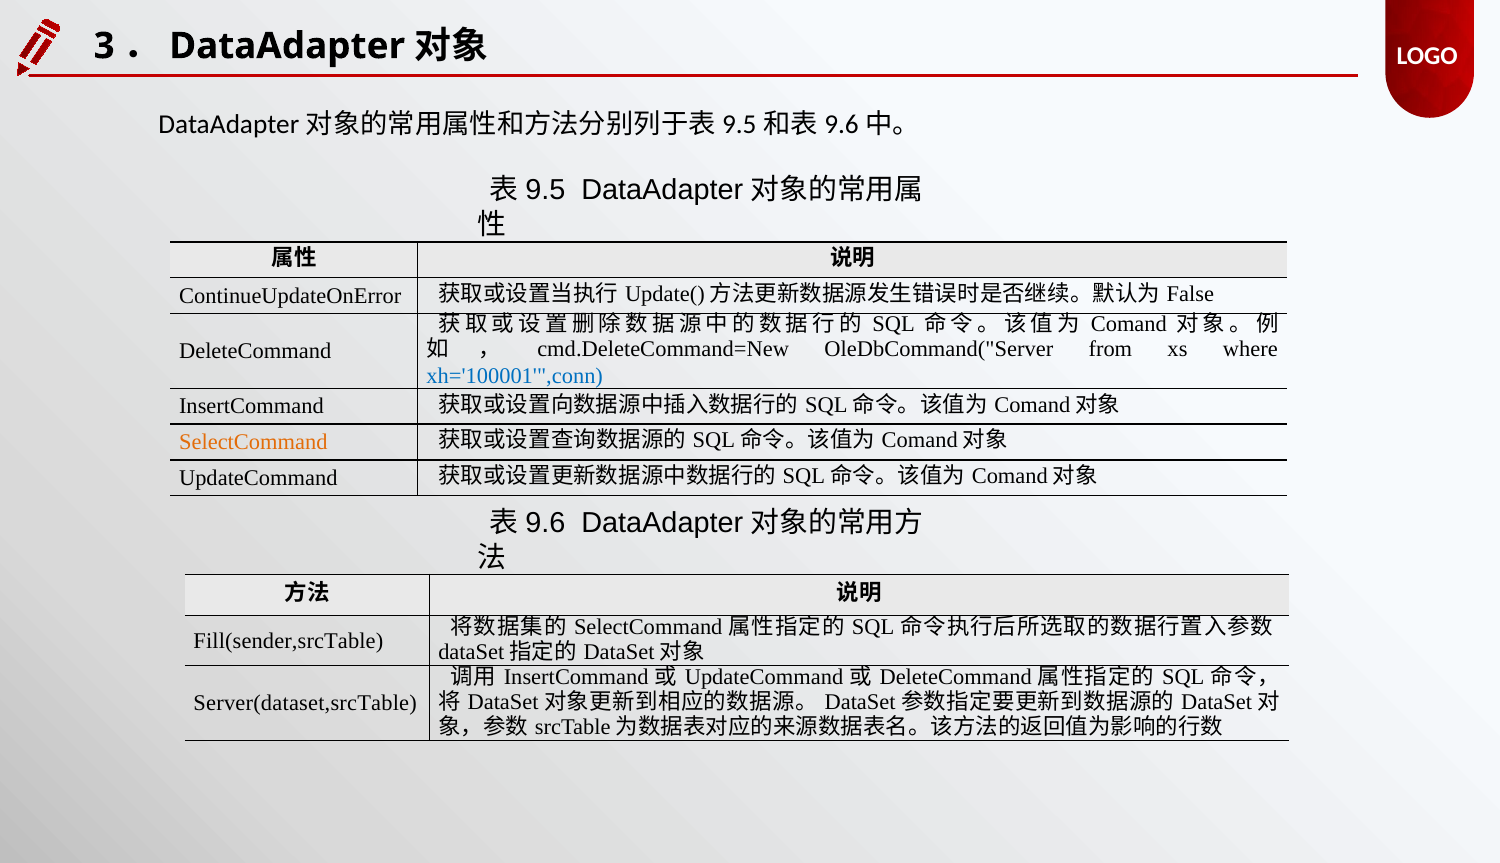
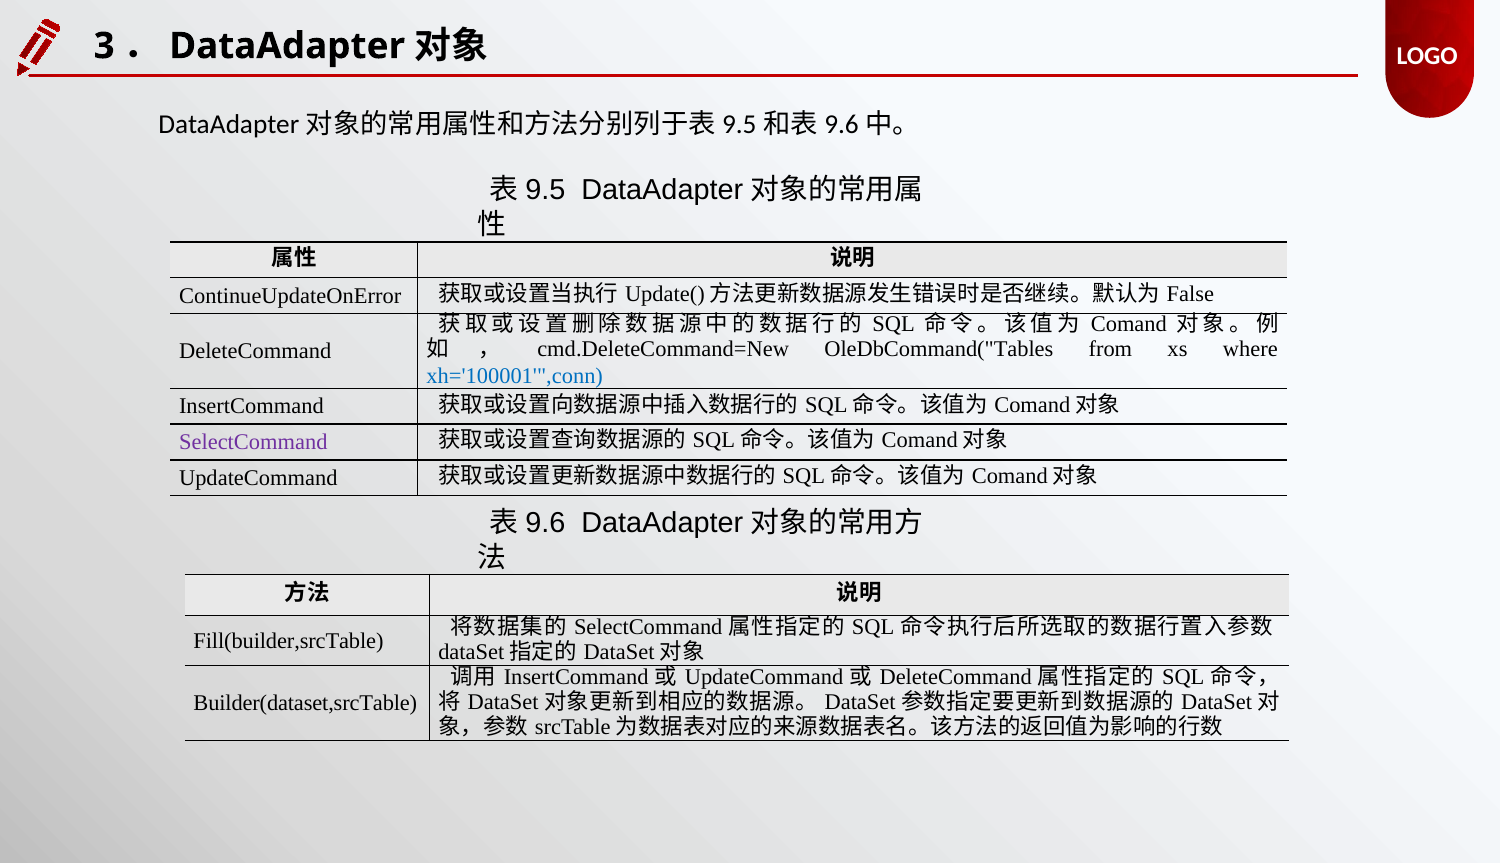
OleDbCommand("Server: OleDbCommand("Server -> OleDbCommand("Tables (939, 350)
SelectCommand colour: orange -> purple (253, 443)
Fill(sender,srcTable: Fill(sender,srcTable -> Fill(builder,srcTable (288, 641)
Server(dataset,srcTable: Server(dataset,srcTable -> Builder(dataset,srcTable (305, 704)
